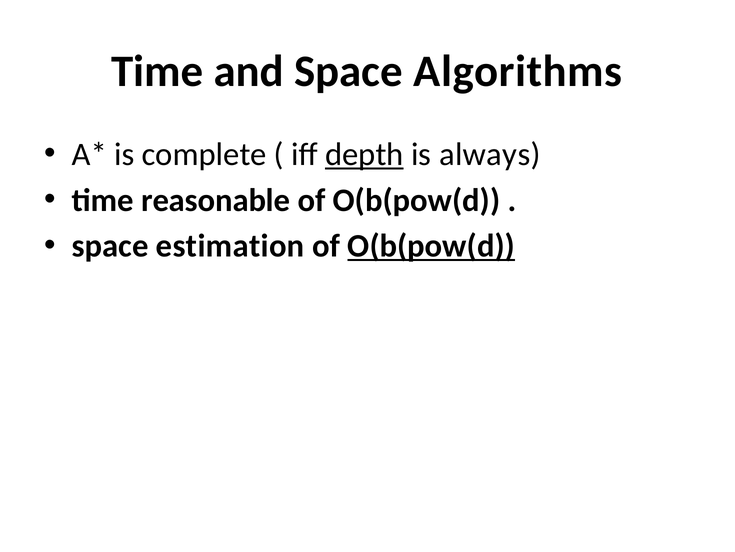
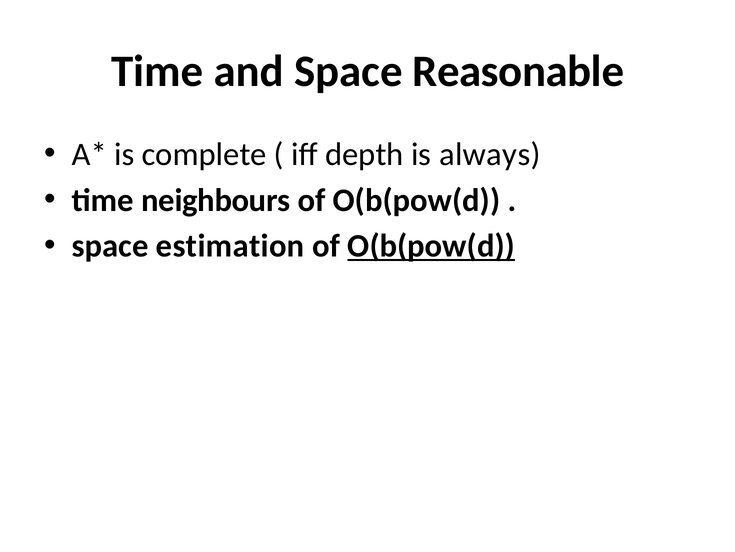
Algorithms: Algorithms -> Reasonable (518, 71)
depth underline: present -> none (364, 154)
reasonable: reasonable -> neighbours (216, 200)
